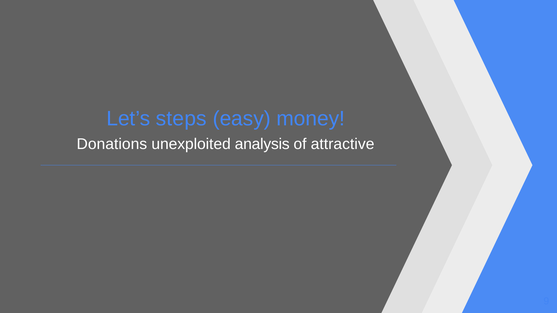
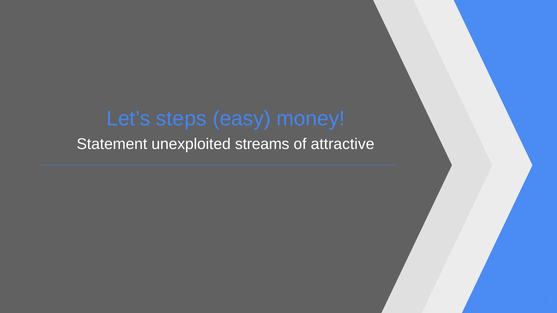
Donations: Donations -> Statement (112, 144)
analysis: analysis -> streams (262, 144)
